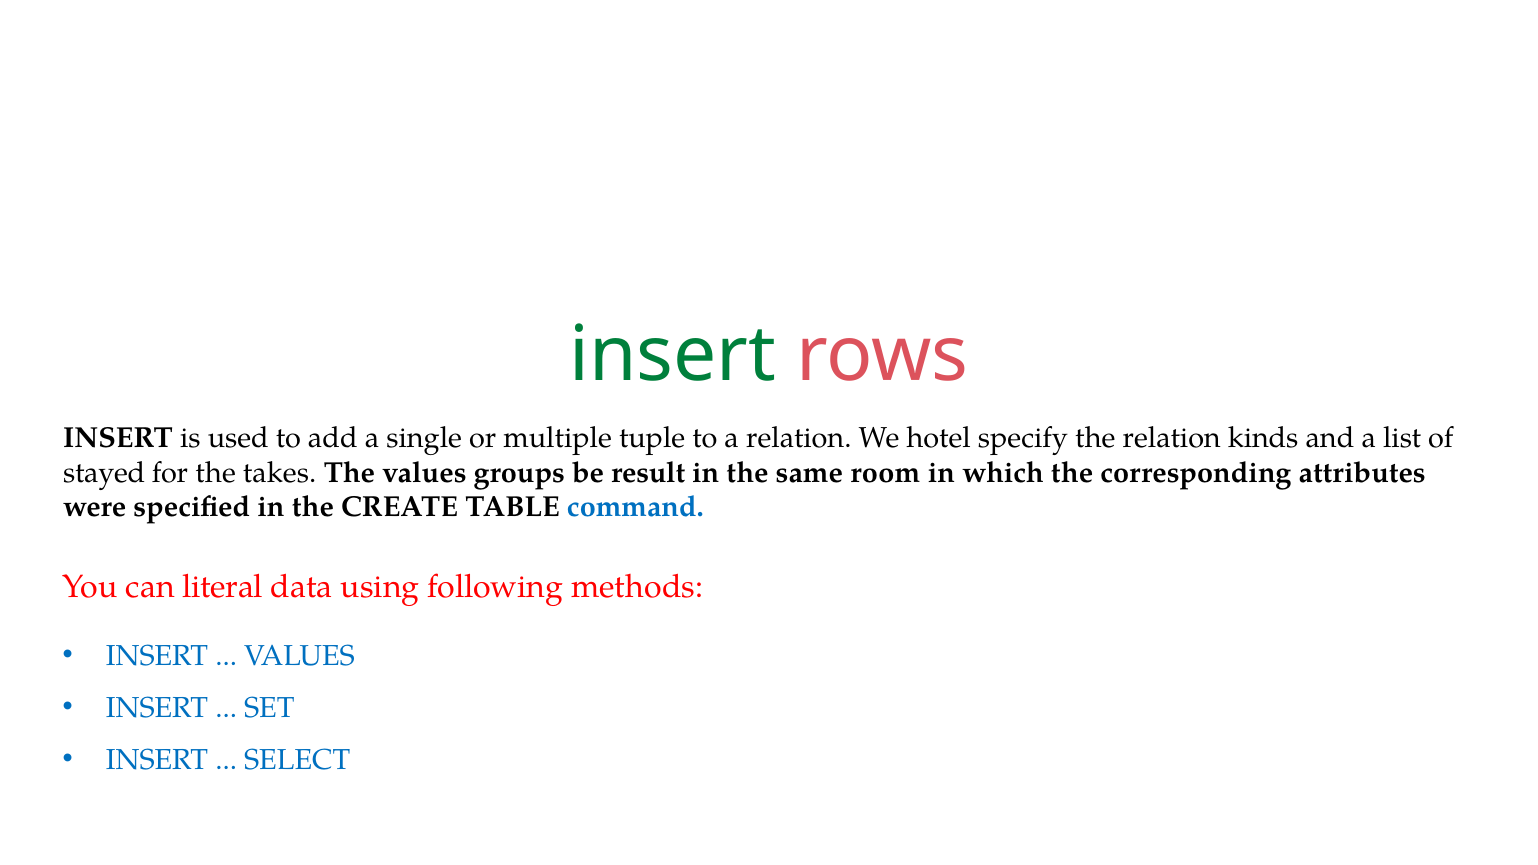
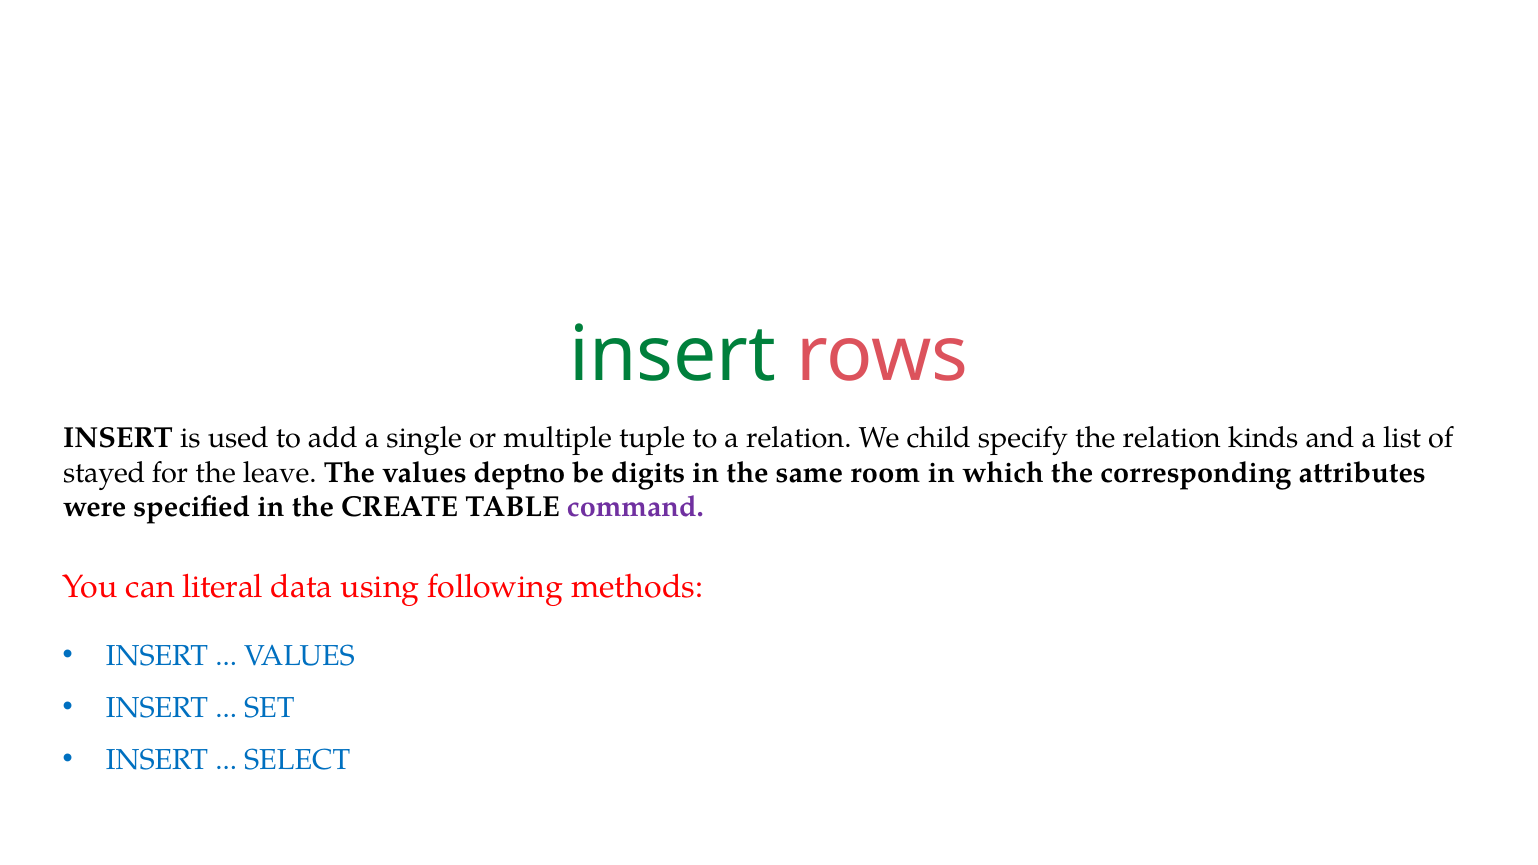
hotel: hotel -> child (939, 438)
takes: takes -> leave (280, 473)
groups: groups -> deptno (519, 473)
result: result -> digits (648, 473)
command colour: blue -> purple (635, 508)
